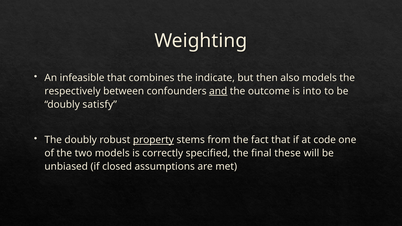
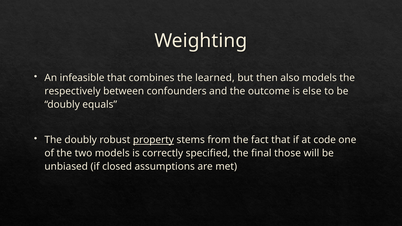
indicate: indicate -> learned (215, 78)
and underline: present -> none (218, 91)
into: into -> else (312, 91)
satisfy: satisfy -> equals (100, 104)
these: these -> those (288, 153)
